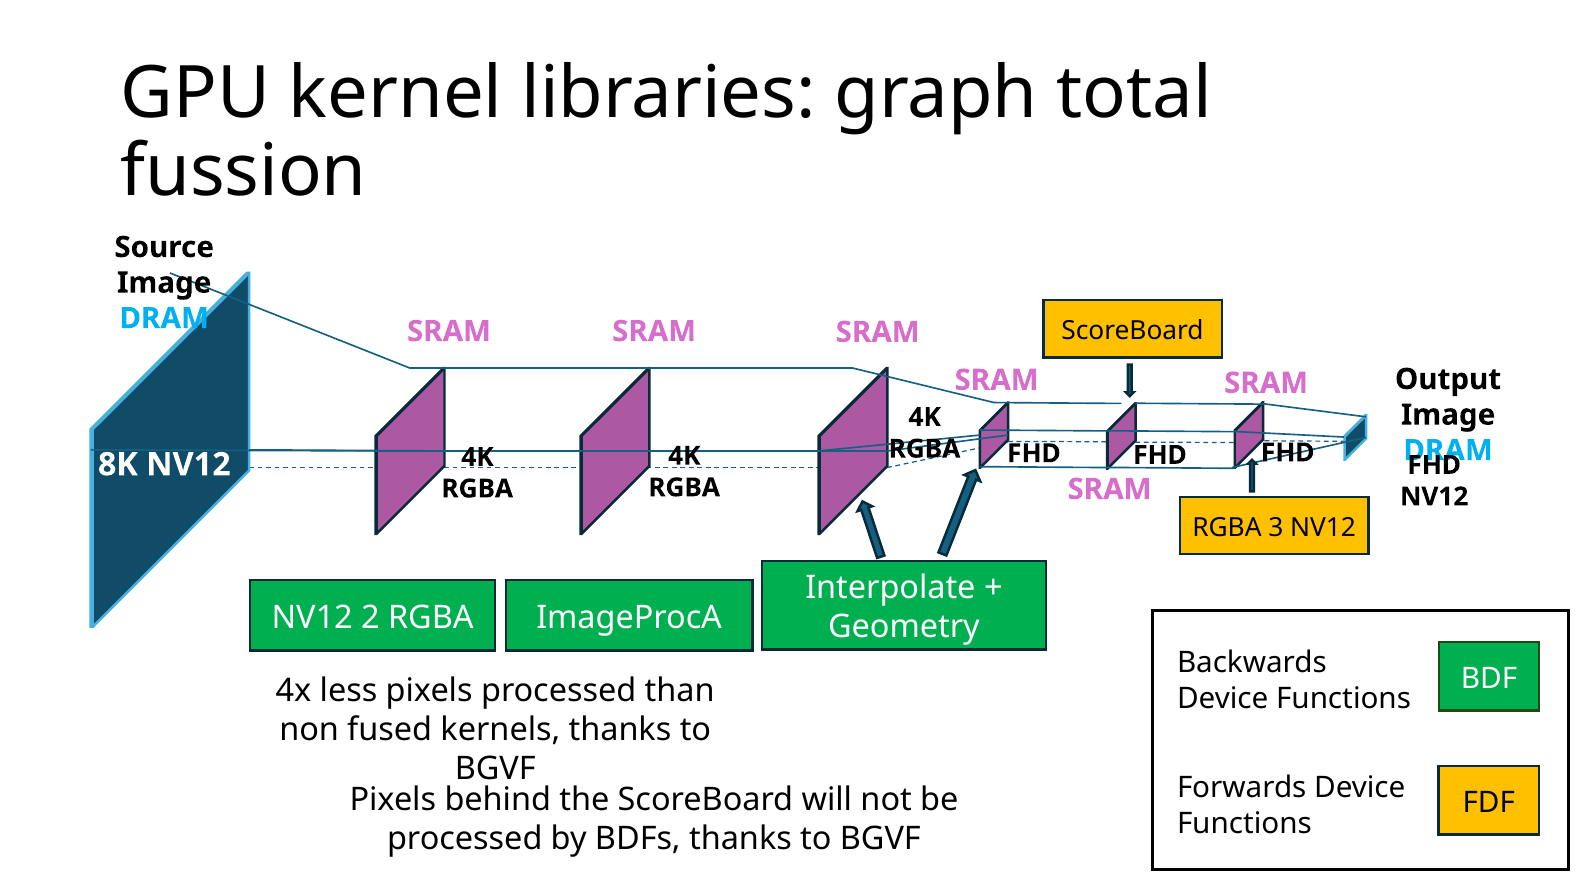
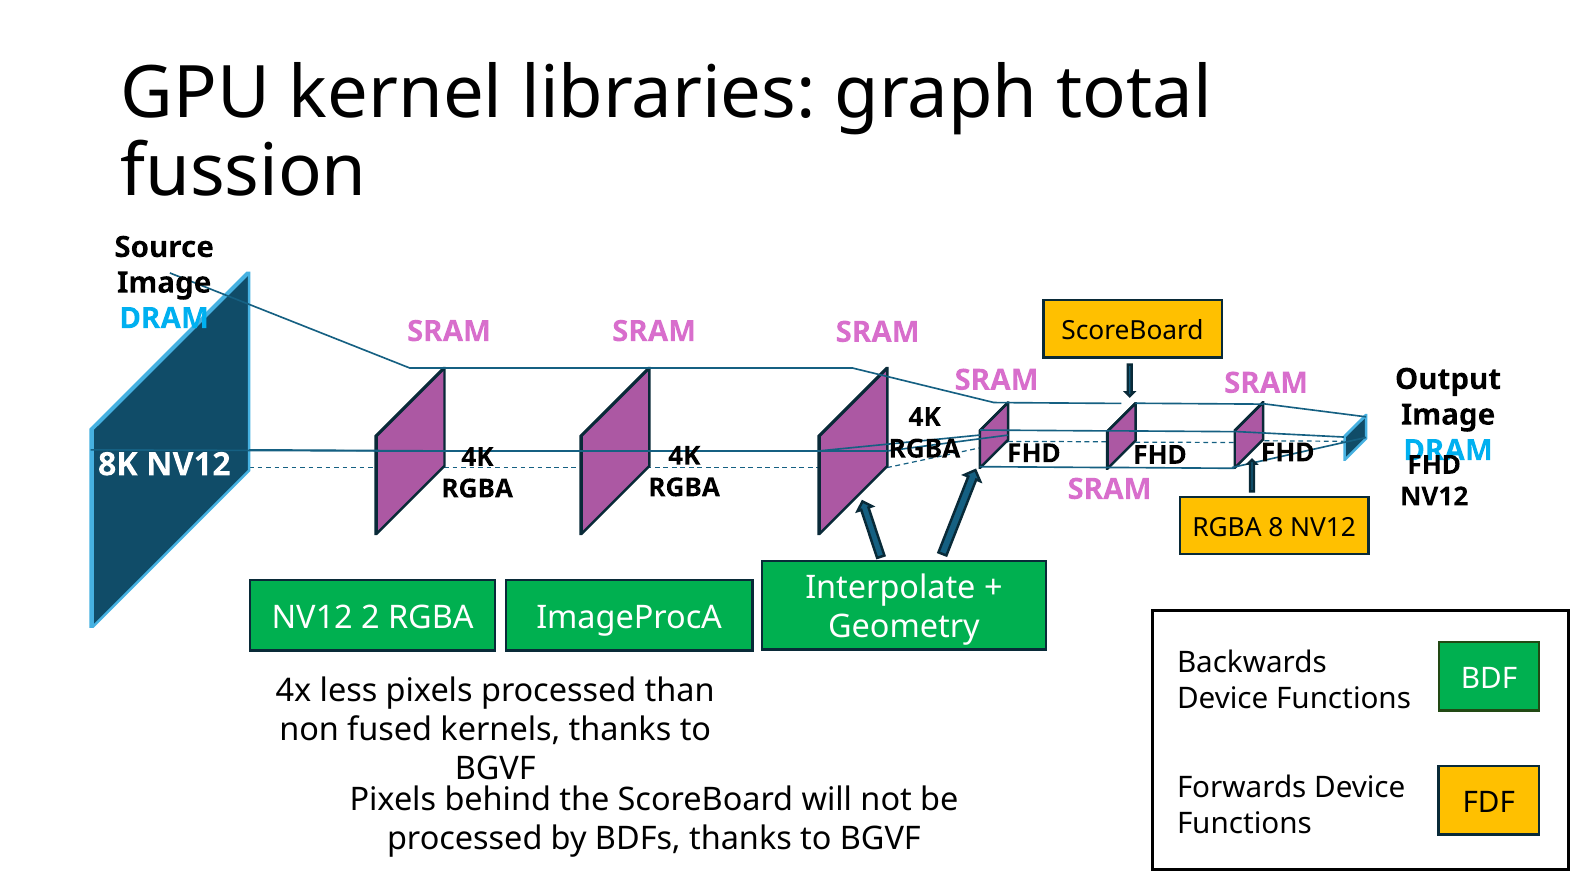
3: 3 -> 8 (1276, 528)
